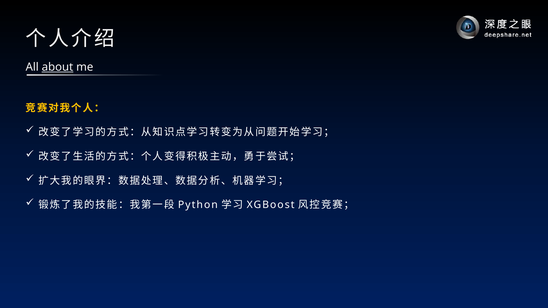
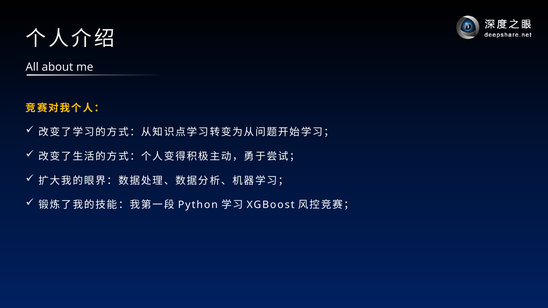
about underline: present -> none (57, 67)
